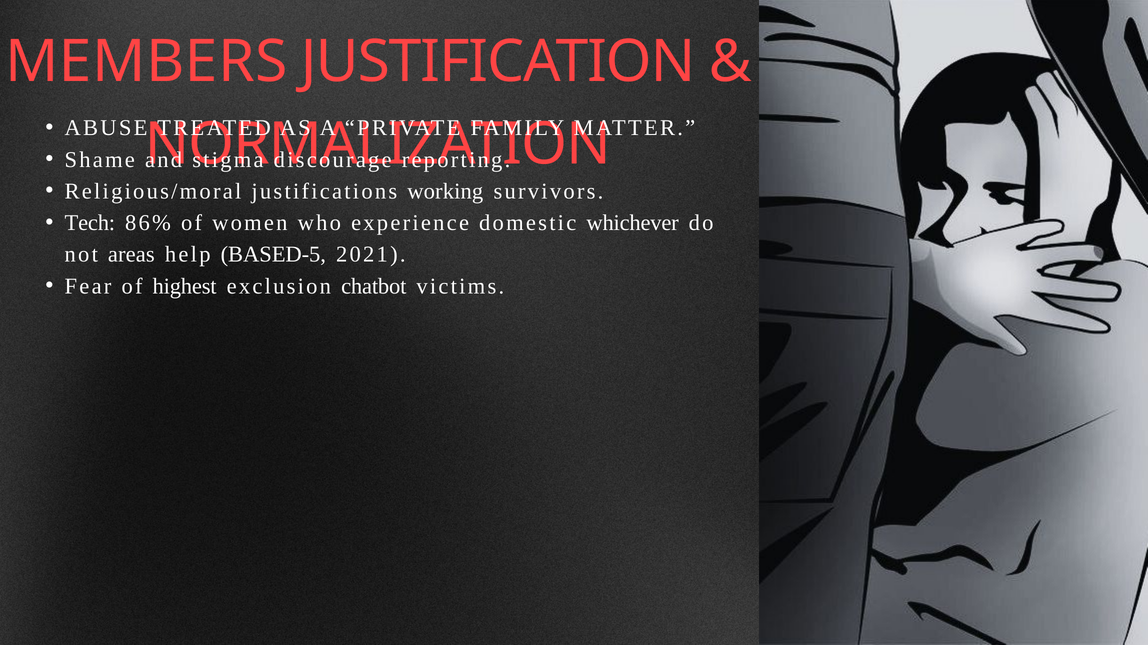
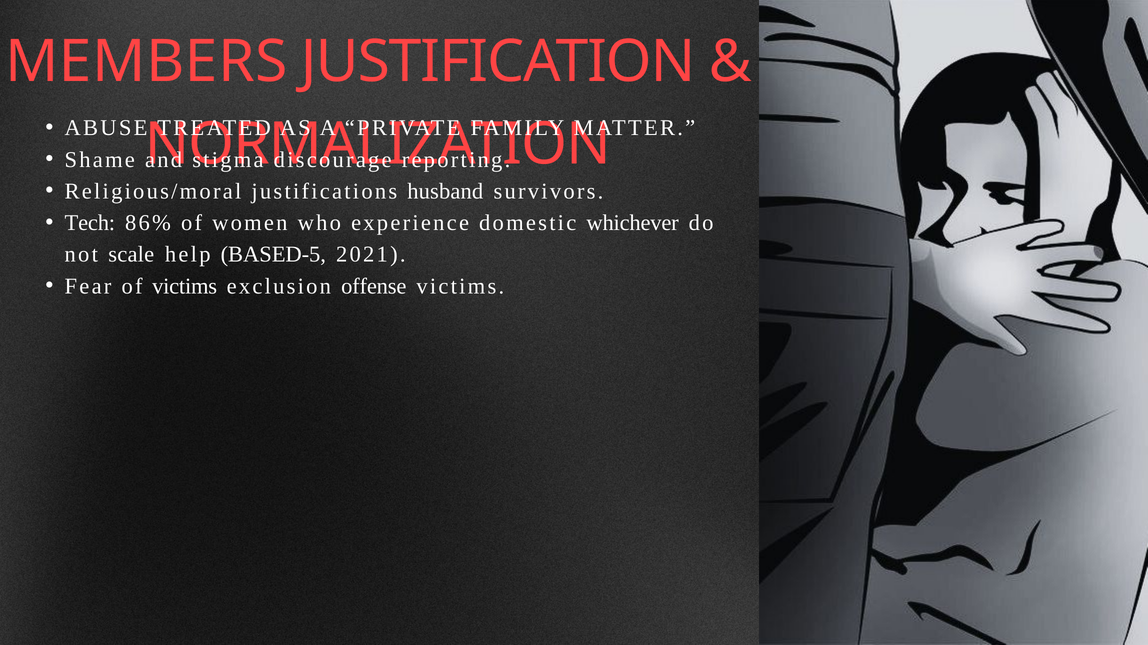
working: working -> husband (445, 191)
areas: areas -> scale (131, 255)
of highest: highest -> victims (185, 286)
chatbot: chatbot -> offense (374, 286)
